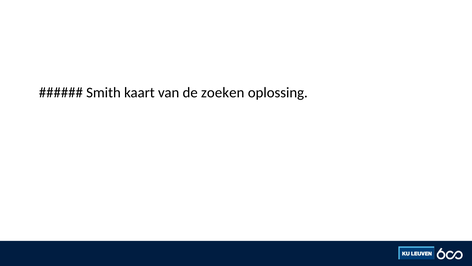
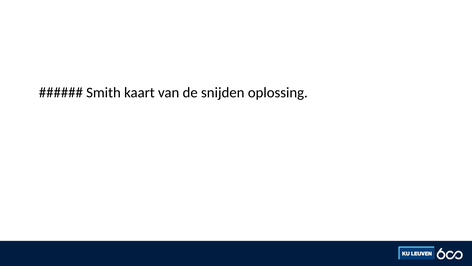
zoeken: zoeken -> snijden (223, 92)
